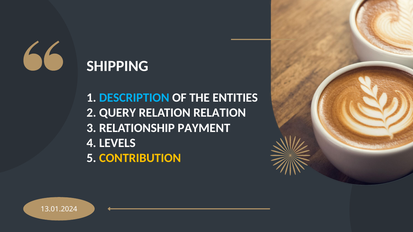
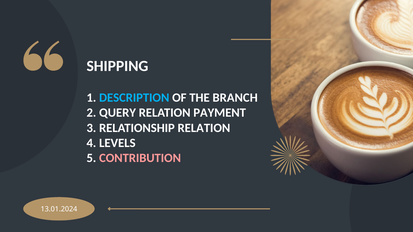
ENTITIES: ENTITIES -> BRANCH (235, 98)
RELATION RELATION: RELATION -> PAYMENT (220, 113)
RELATIONSHIP PAYMENT: PAYMENT -> RELATION (204, 128)
CONTRIBUTION colour: yellow -> pink (140, 158)
